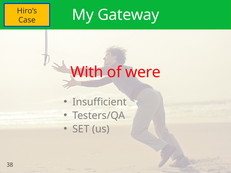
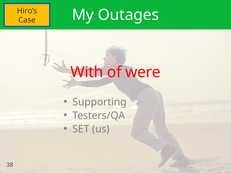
Gateway: Gateway -> Outages (128, 15)
Insufficient: Insufficient -> Supporting (99, 102)
